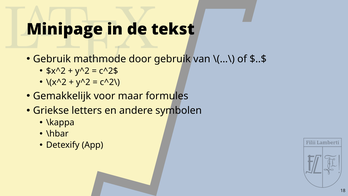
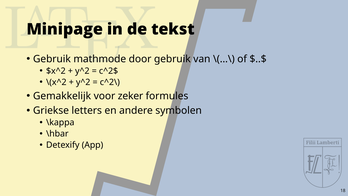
maar: maar -> zeker (131, 96)
